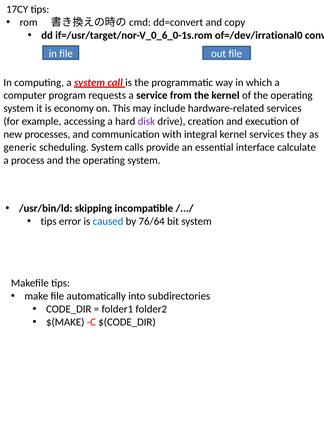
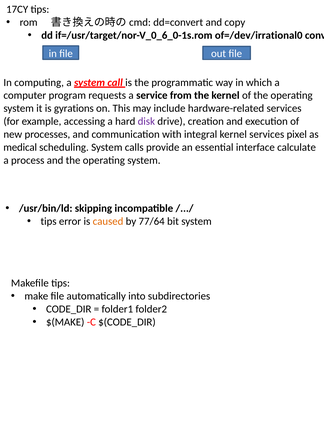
economy: economy -> gyrations (74, 108)
they: they -> pixel (297, 134)
generic: generic -> medical (20, 147)
caused colour: blue -> orange (108, 221)
76/64: 76/64 -> 77/64 (152, 221)
